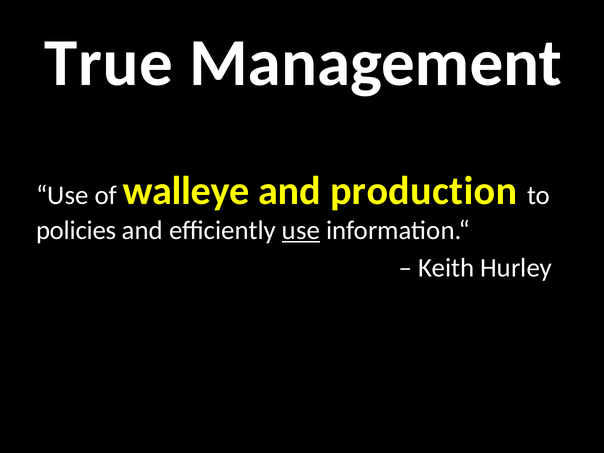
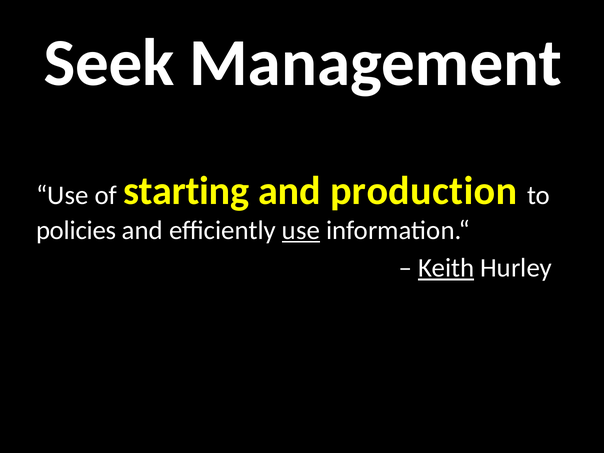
True: True -> Seek (109, 63)
walleye: walleye -> starting (186, 191)
Keith underline: none -> present (446, 268)
